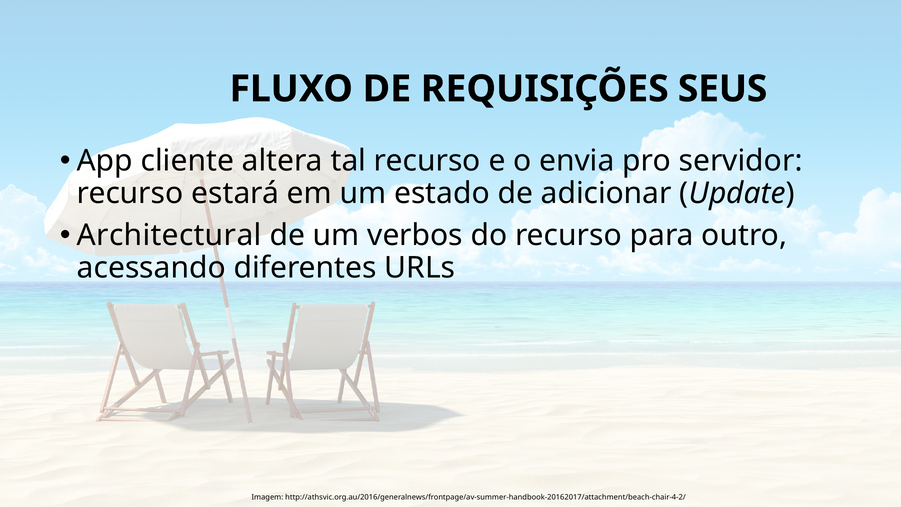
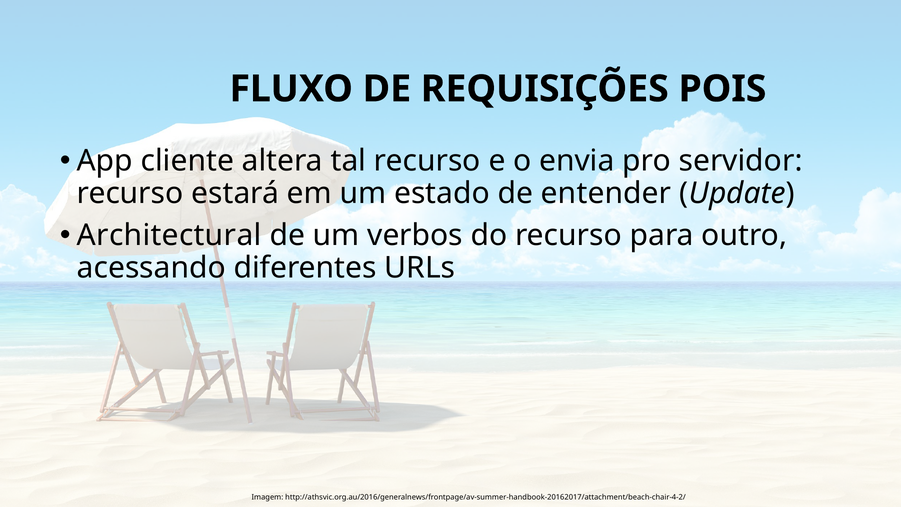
SEUS: SEUS -> POIS (722, 89)
adicionar: adicionar -> entender (606, 193)
